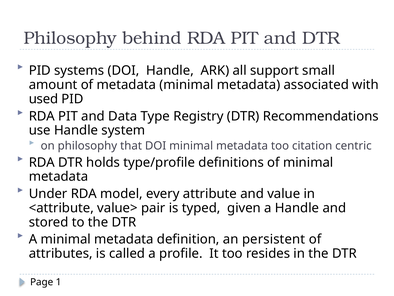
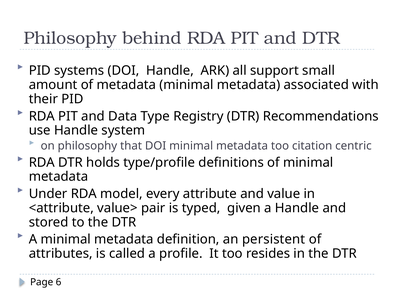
used: used -> their (43, 99)
1: 1 -> 6 (59, 282)
